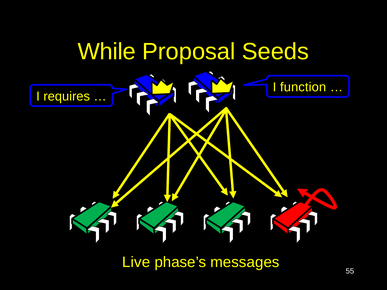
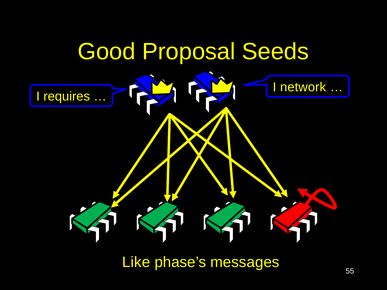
While: While -> Good (107, 52)
function: function -> network (303, 87)
Live: Live -> Like (136, 262)
